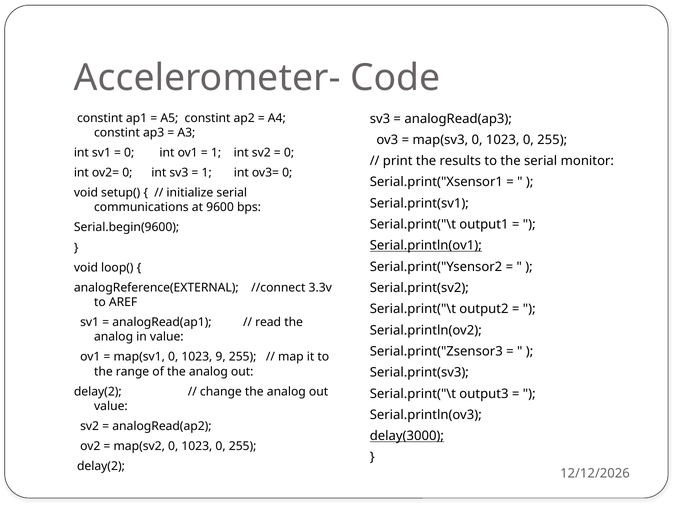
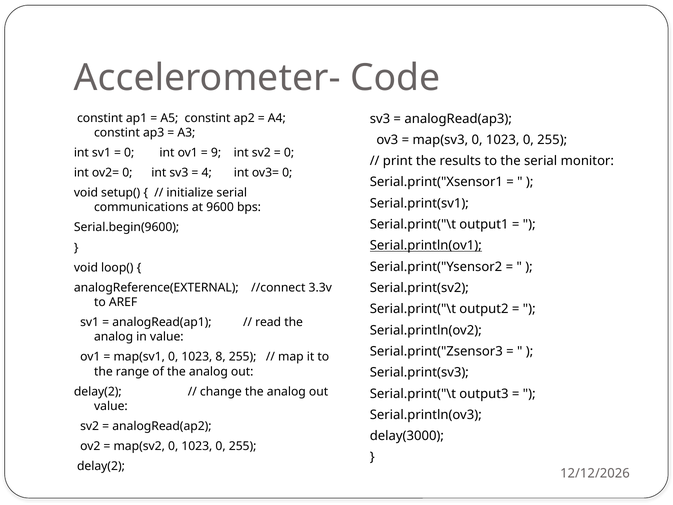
1: 1 -> 9 (216, 153)
1: 1 -> 4 (207, 173)
9: 9 -> 8 (221, 357)
delay(3000 underline: present -> none (407, 436)
